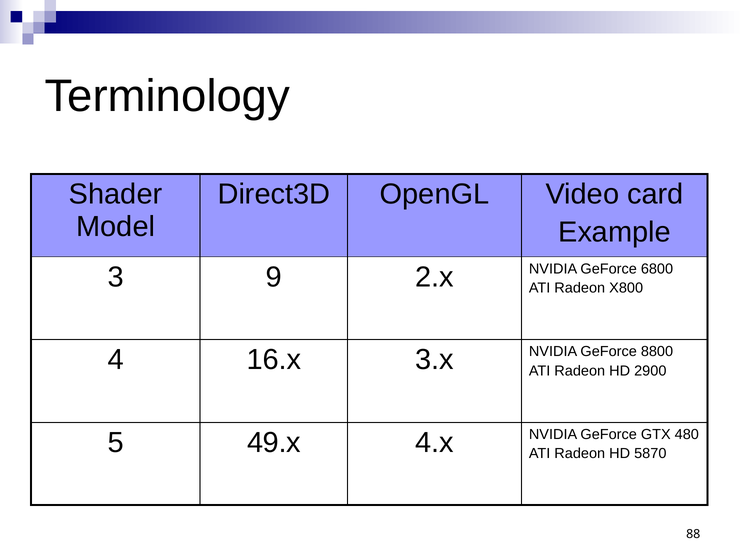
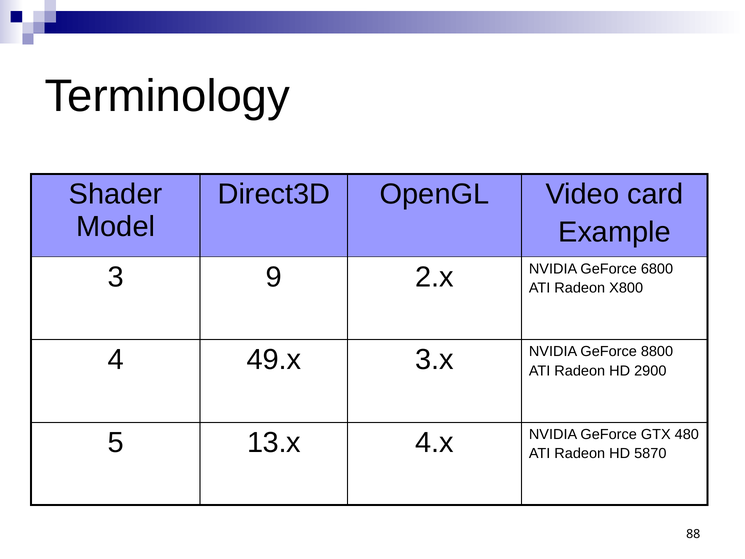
16.x: 16.x -> 49.x (274, 360)
49.x: 49.x -> 13.x (274, 443)
